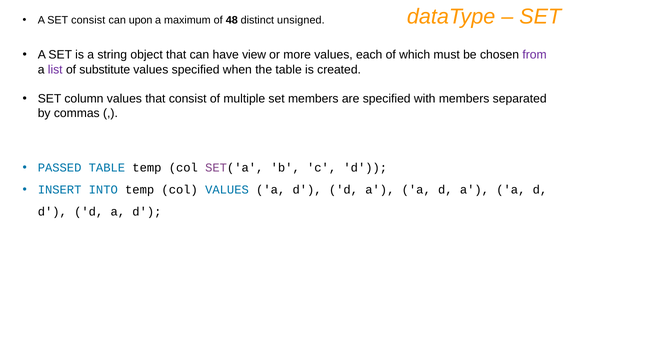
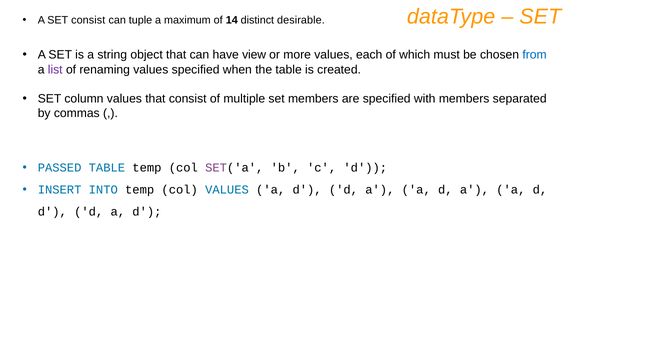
upon: upon -> tuple (141, 20)
48: 48 -> 14 (232, 20)
unsigned: unsigned -> desirable (301, 20)
from colour: purple -> blue (535, 55)
substitute: substitute -> renaming (105, 70)
